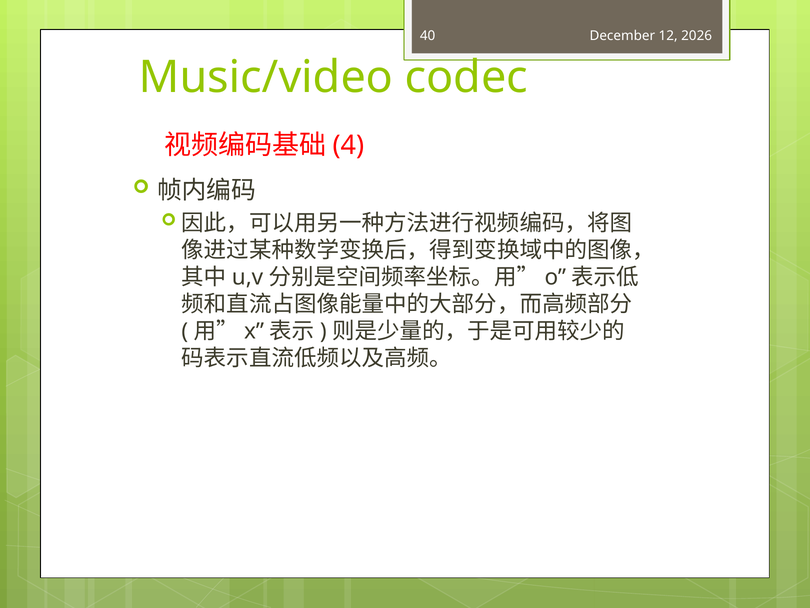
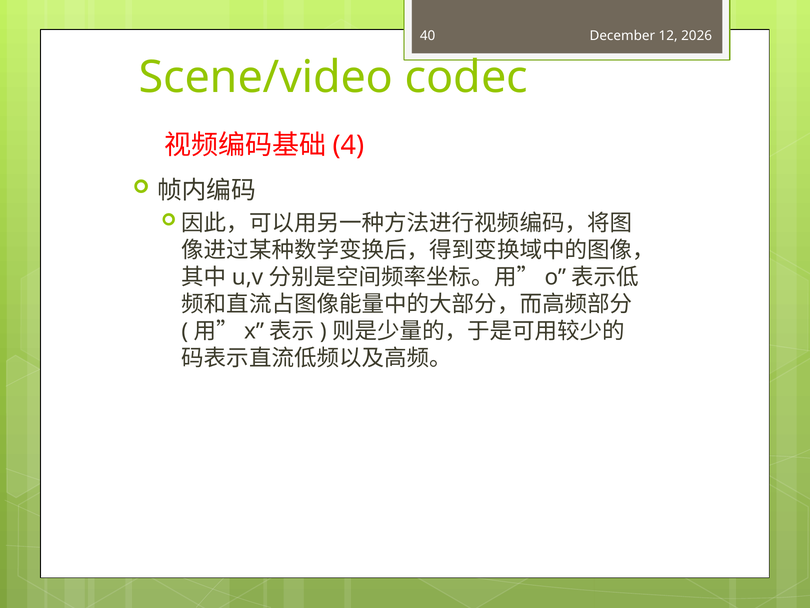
Music/video: Music/video -> Scene/video (266, 77)
